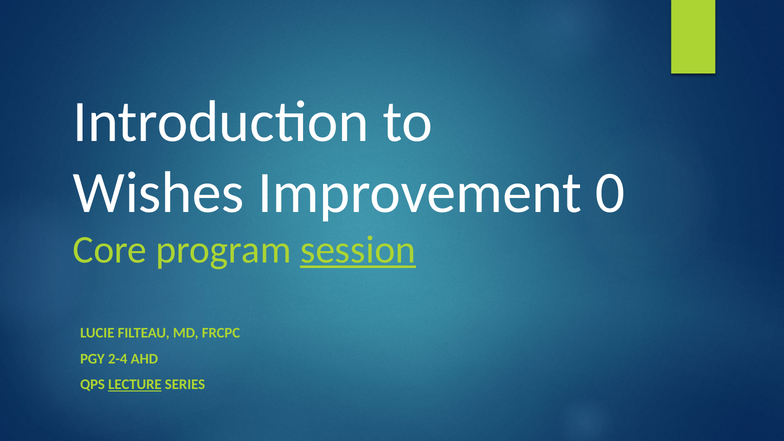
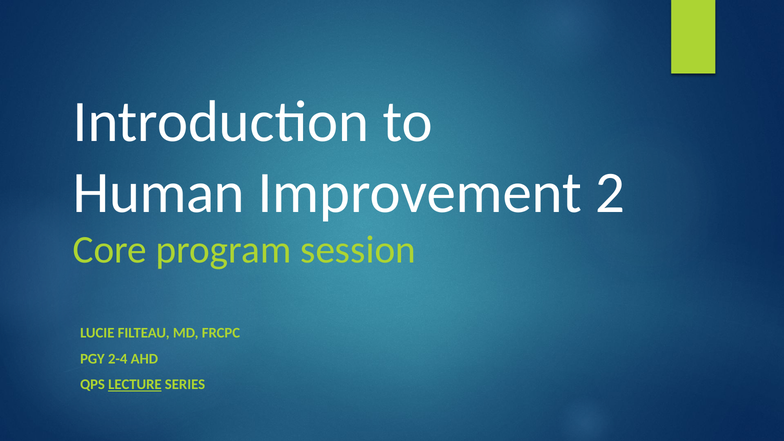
Wishes: Wishes -> Human (159, 193)
0: 0 -> 2 (610, 193)
session underline: present -> none (358, 250)
